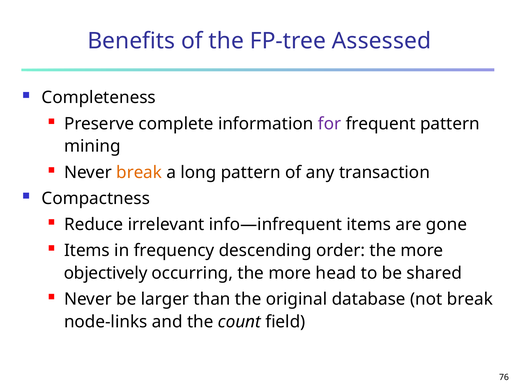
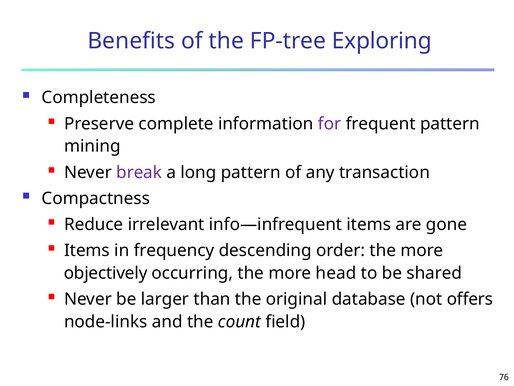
Assessed: Assessed -> Exploring (382, 41)
break colour: orange -> purple (139, 172)
not break: break -> offers (470, 299)
